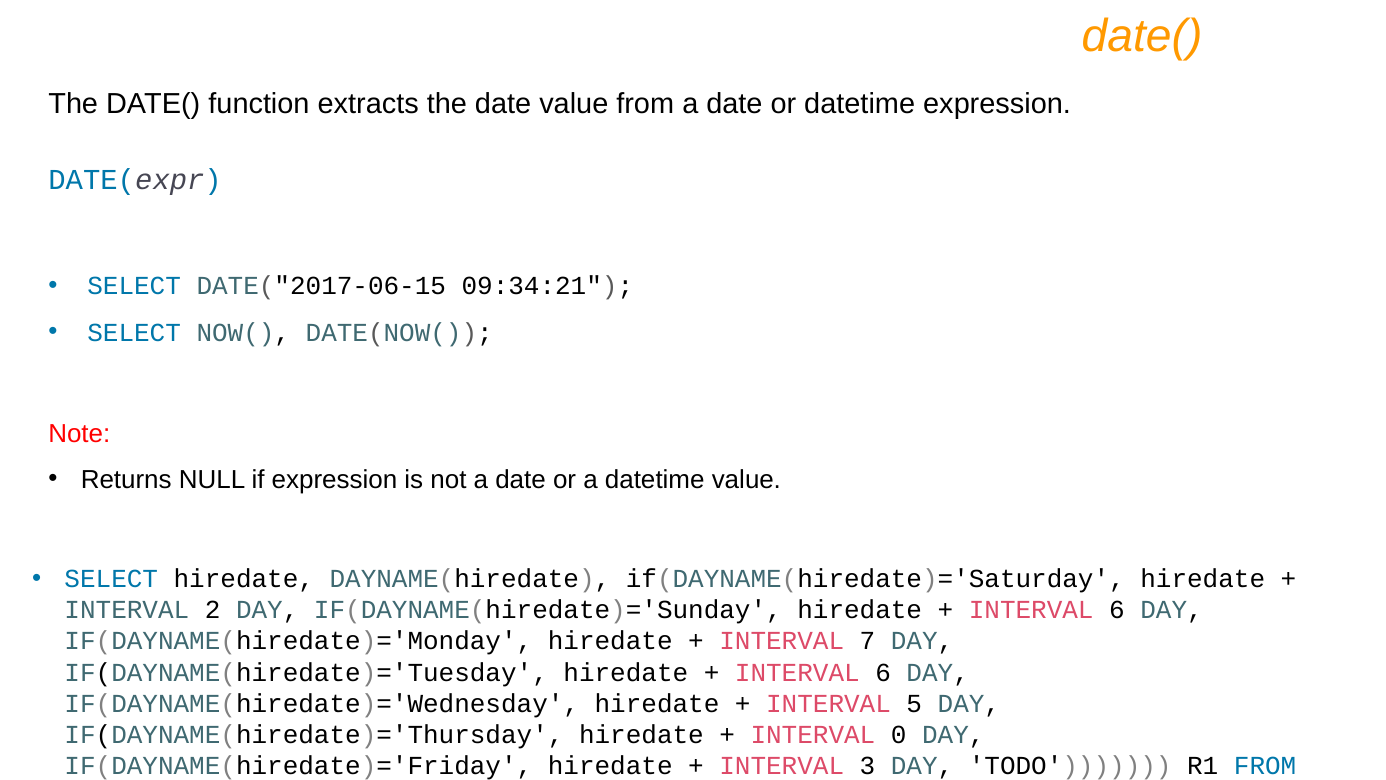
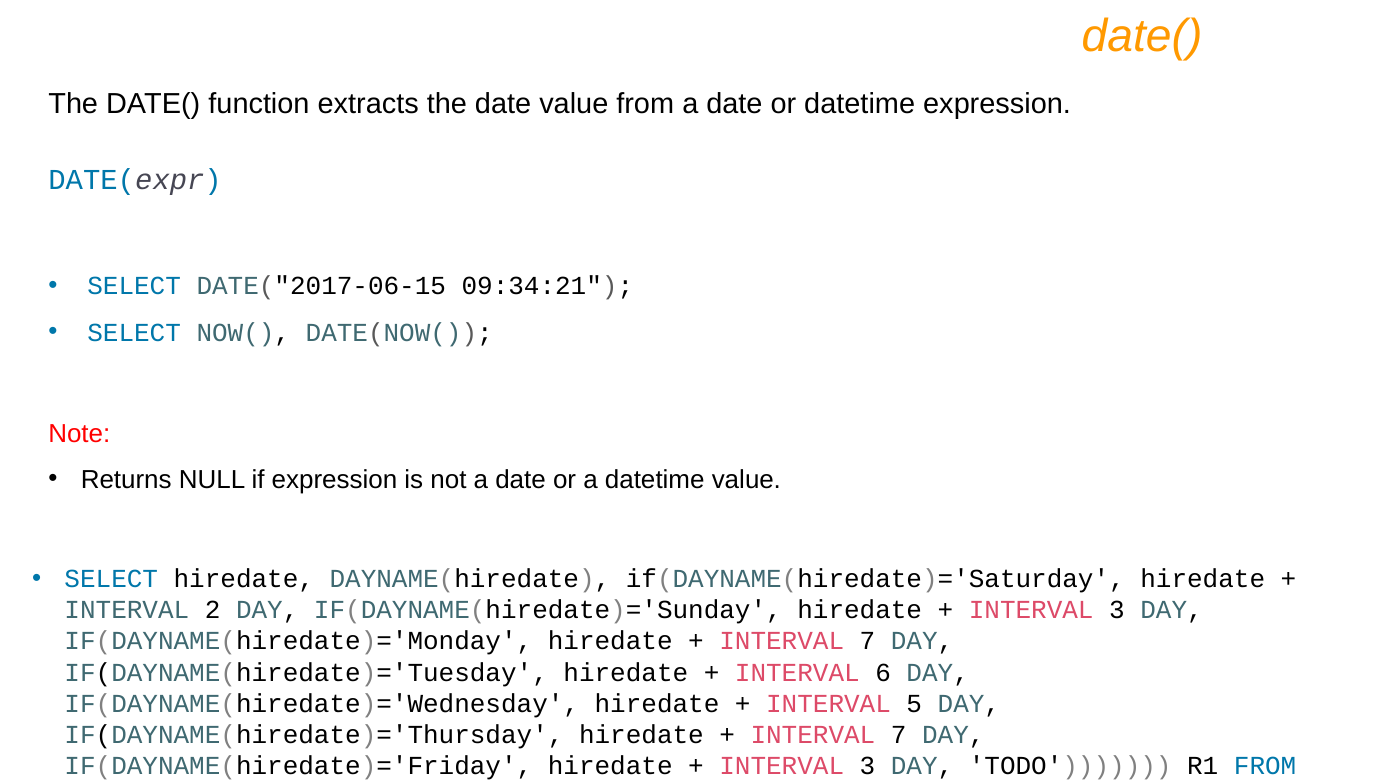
6: 6 -> 3 (1117, 610)
0: 0 -> 7 (899, 735)
